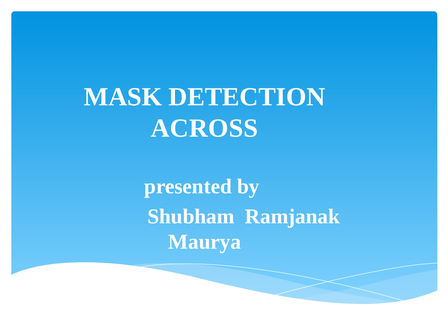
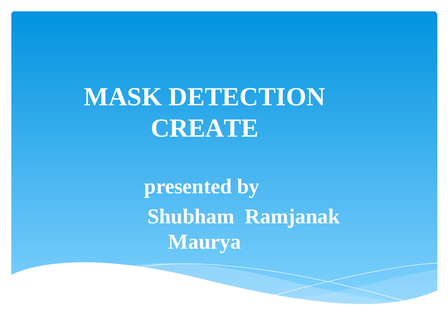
ACROSS: ACROSS -> CREATE (205, 128)
